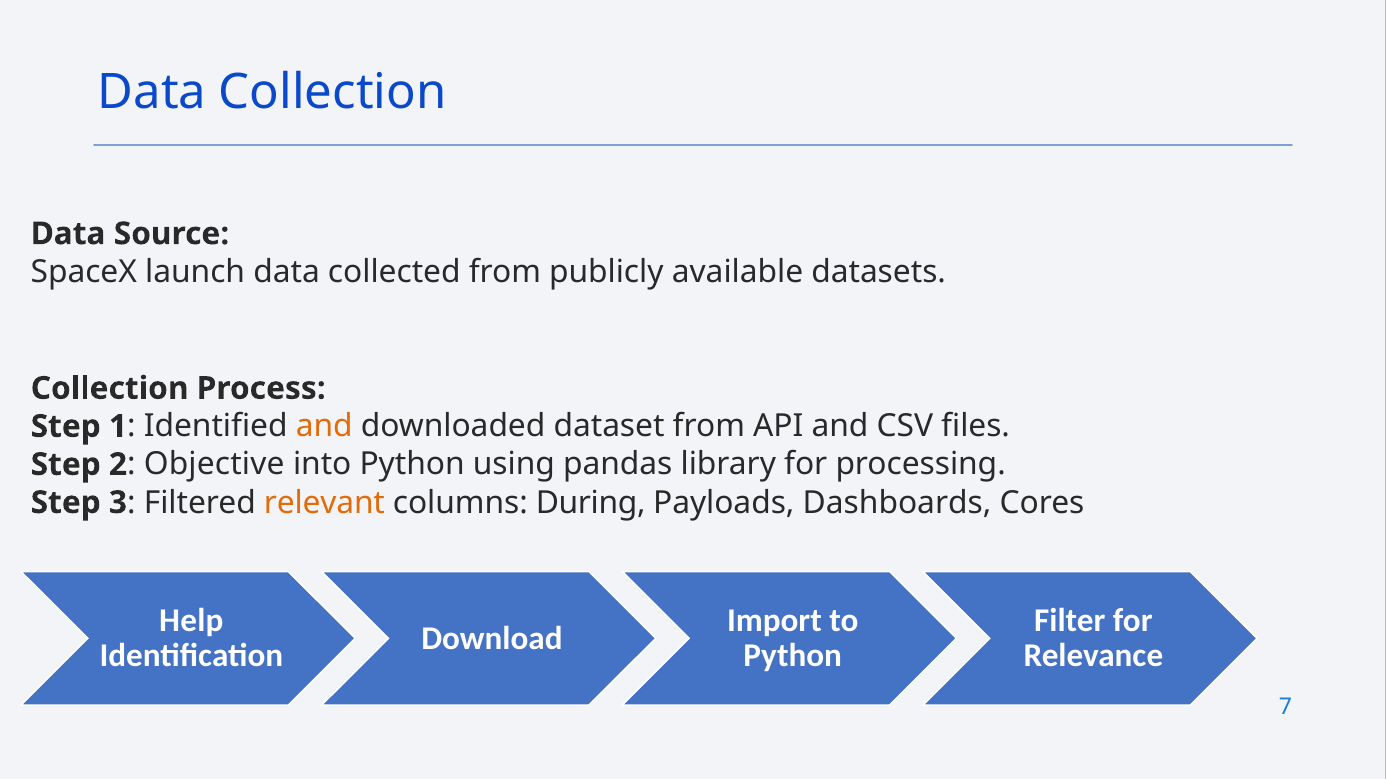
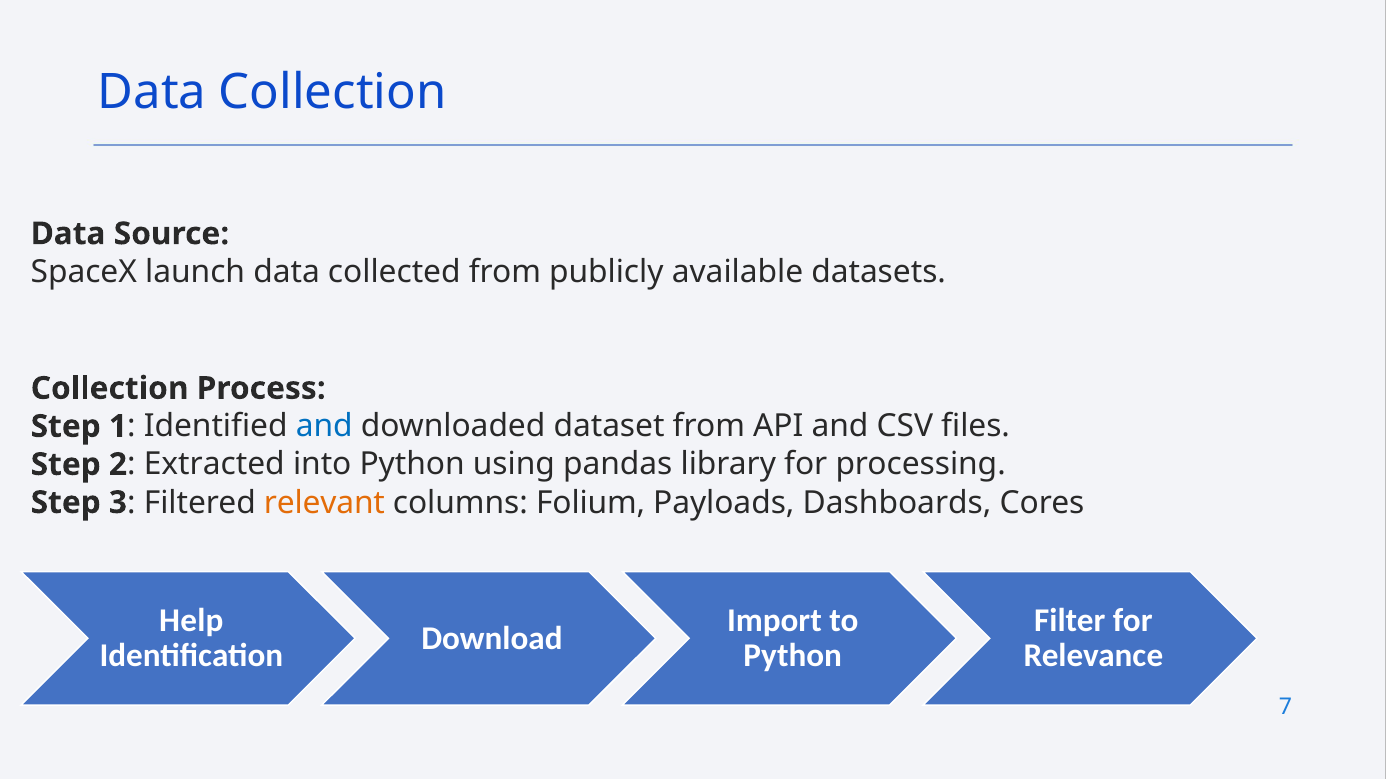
and colour: orange -> blue (324, 427)
Objective: Objective -> Extracted (214, 465)
During: During -> Folium (591, 503)
